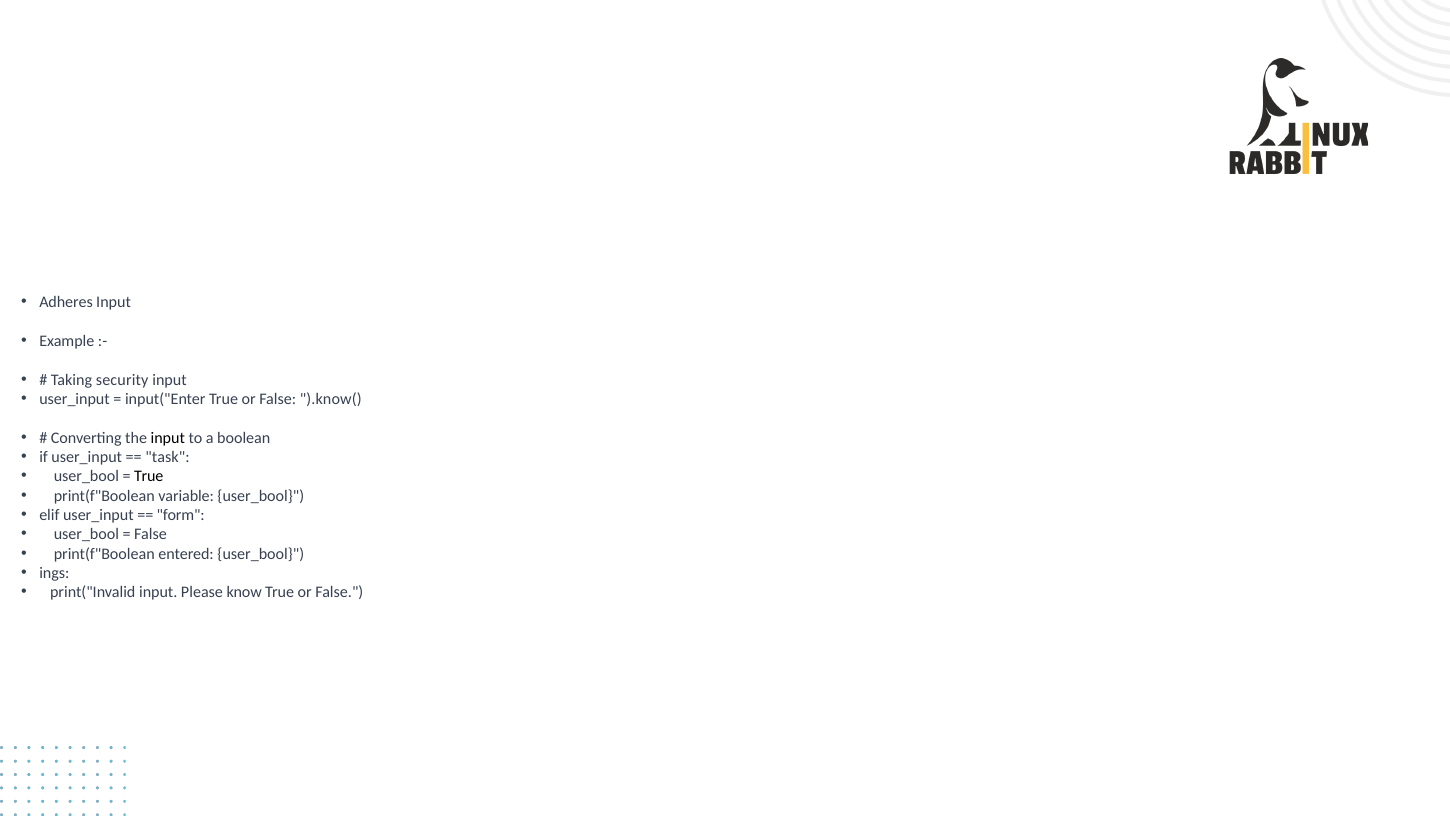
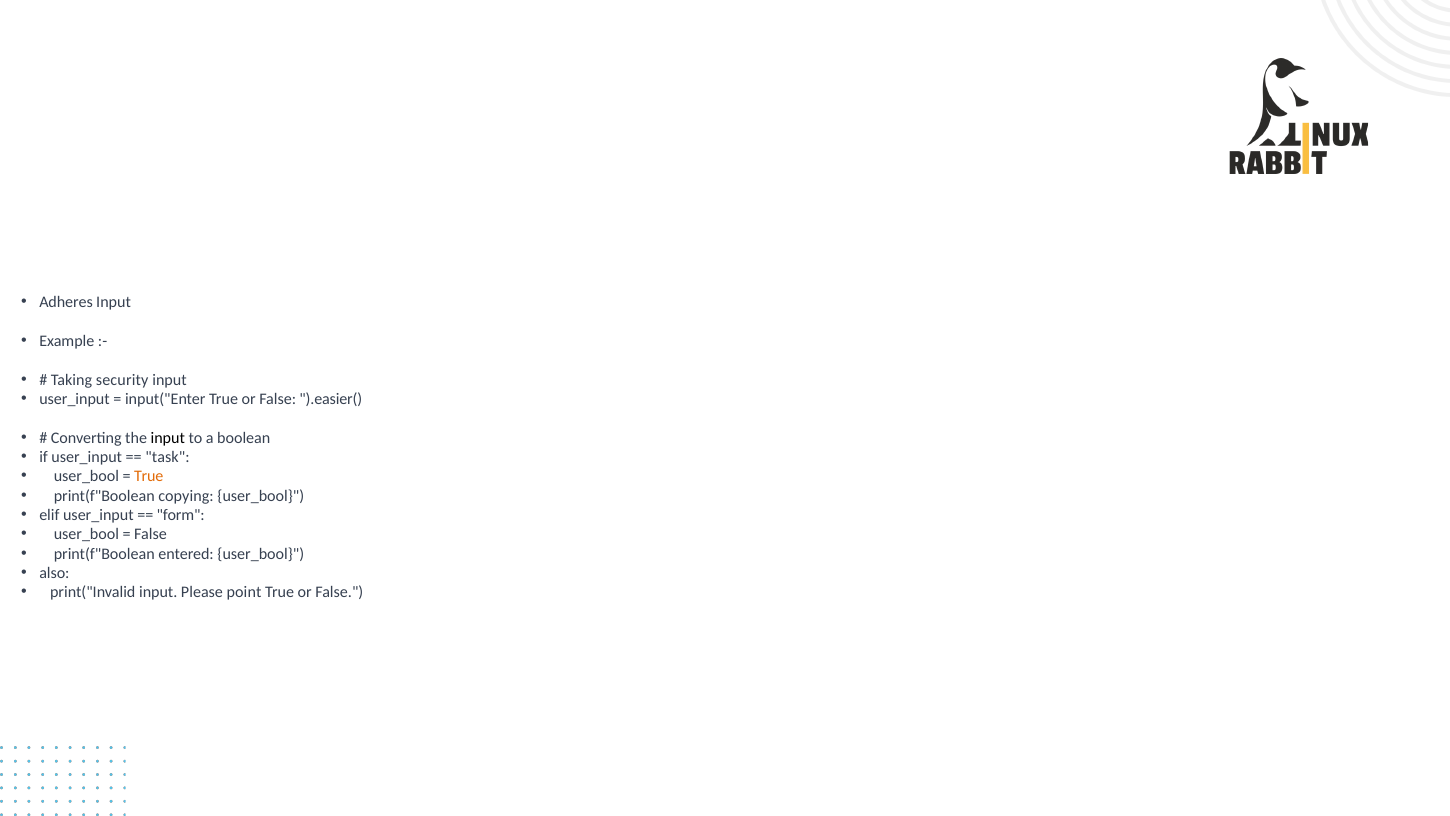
).know(: ).know( -> ).easier( (331, 399)
True colour: black -> orange (149, 476)
variable: variable -> copying (186, 496)
ings: ings -> also (54, 573)
know: know -> point (244, 592)
